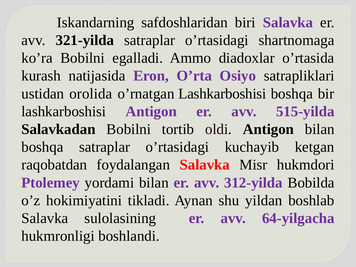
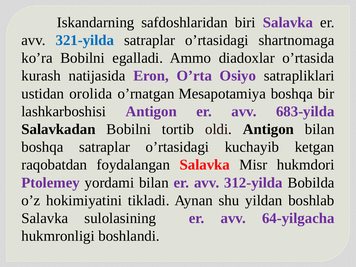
321-yilda colour: black -> blue (85, 40)
o’rnatgan Lashkarboshisi: Lashkarboshisi -> Mesapotamiya (222, 94)
515-yilda: 515-yilda -> 683-yilda (305, 111)
